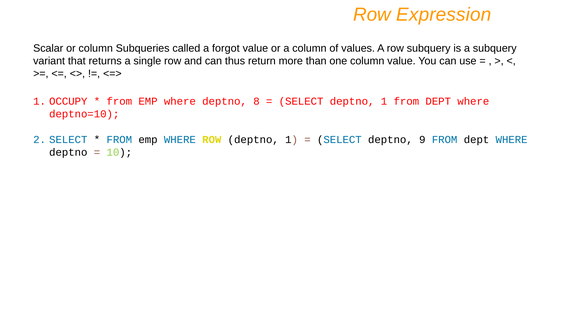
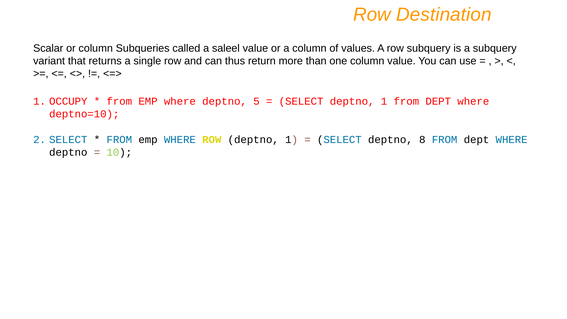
Expression: Expression -> Destination (444, 15)
forgot: forgot -> saleel (226, 48)
8: 8 -> 5 (256, 101)
9: 9 -> 8 (422, 140)
